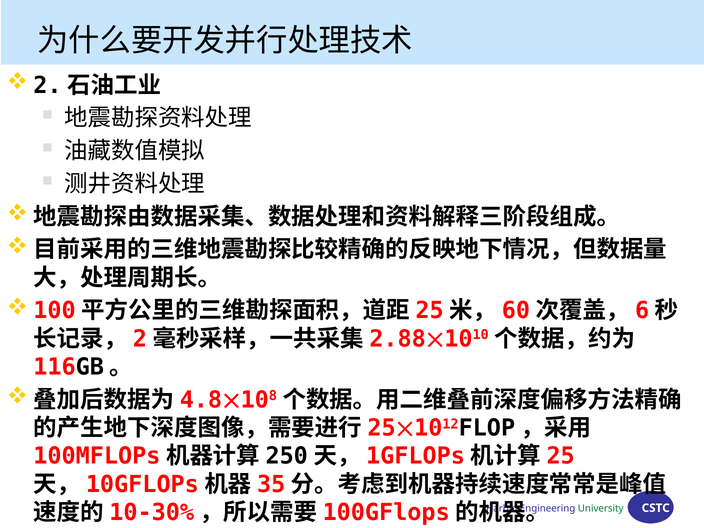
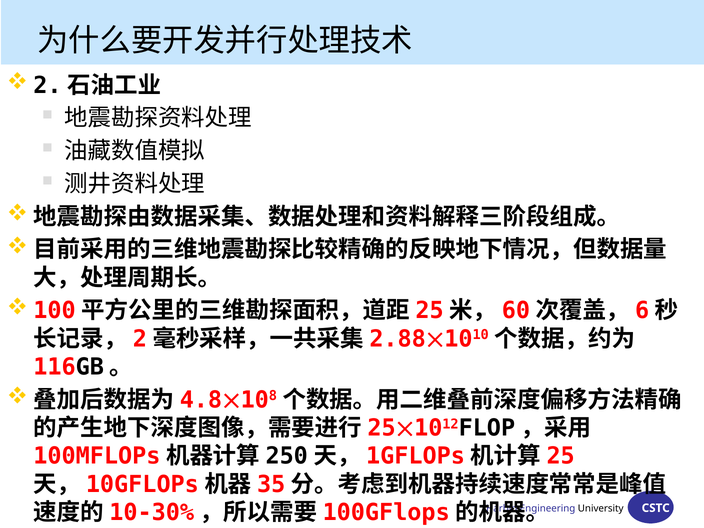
University colour: green -> black (601, 509)
